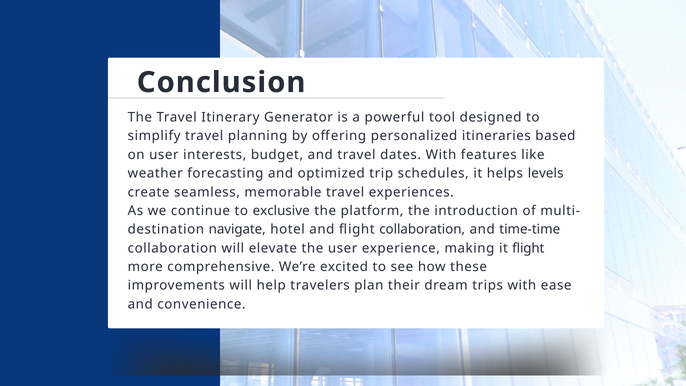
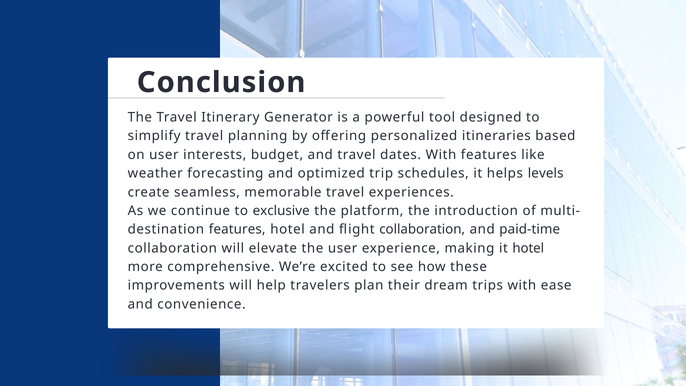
navigate: navigate -> features (237, 229)
time-time: time-time -> paid-time (530, 229)
it flight: flight -> hotel (528, 248)
